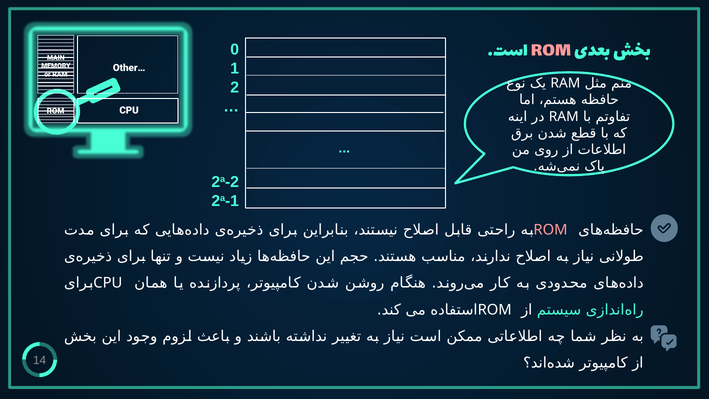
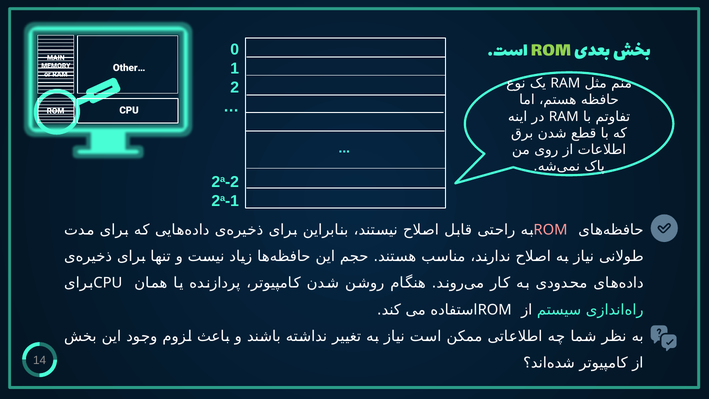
ROM colour: pink -> light green (551, 49)
